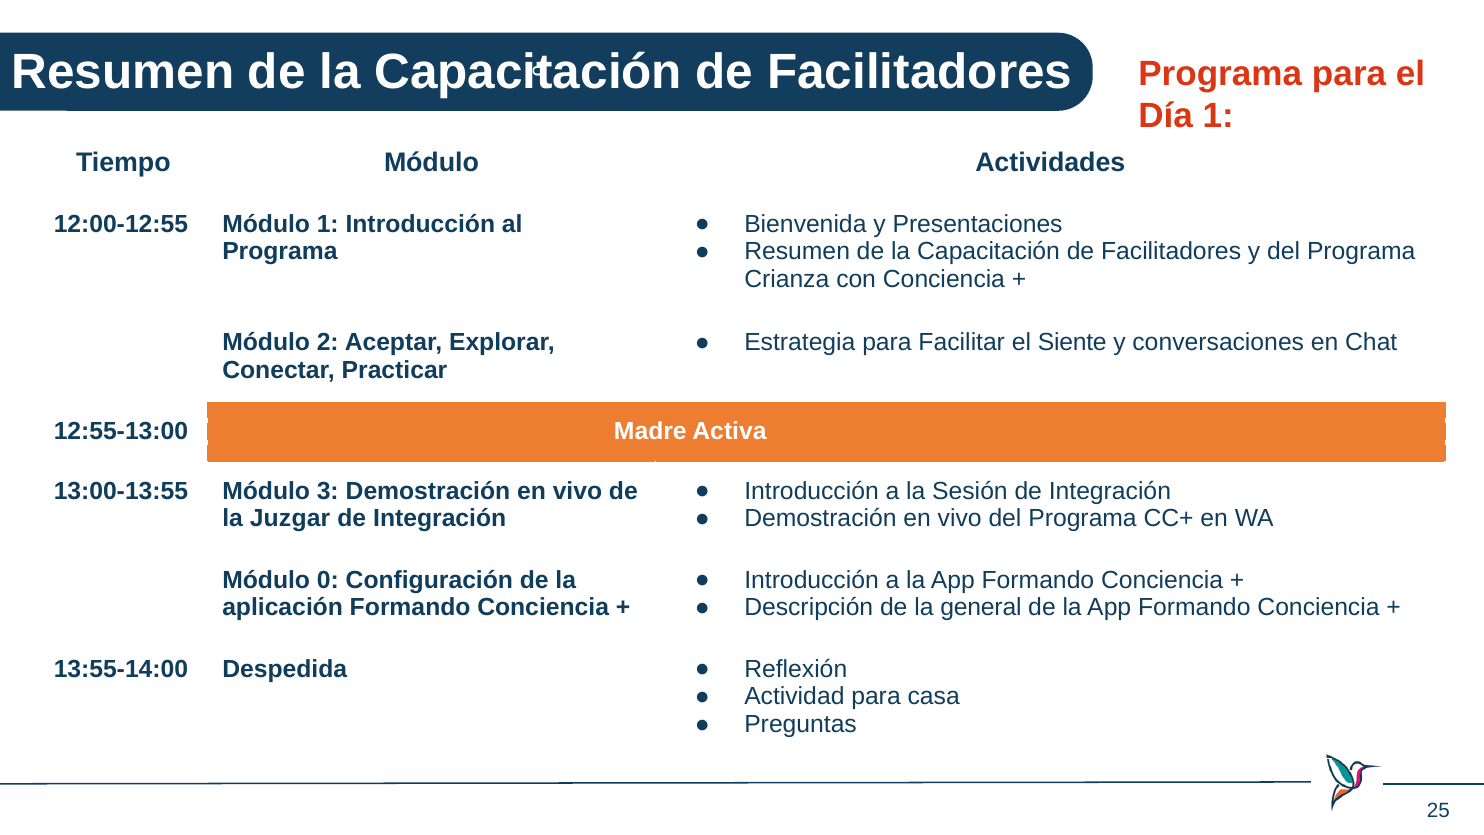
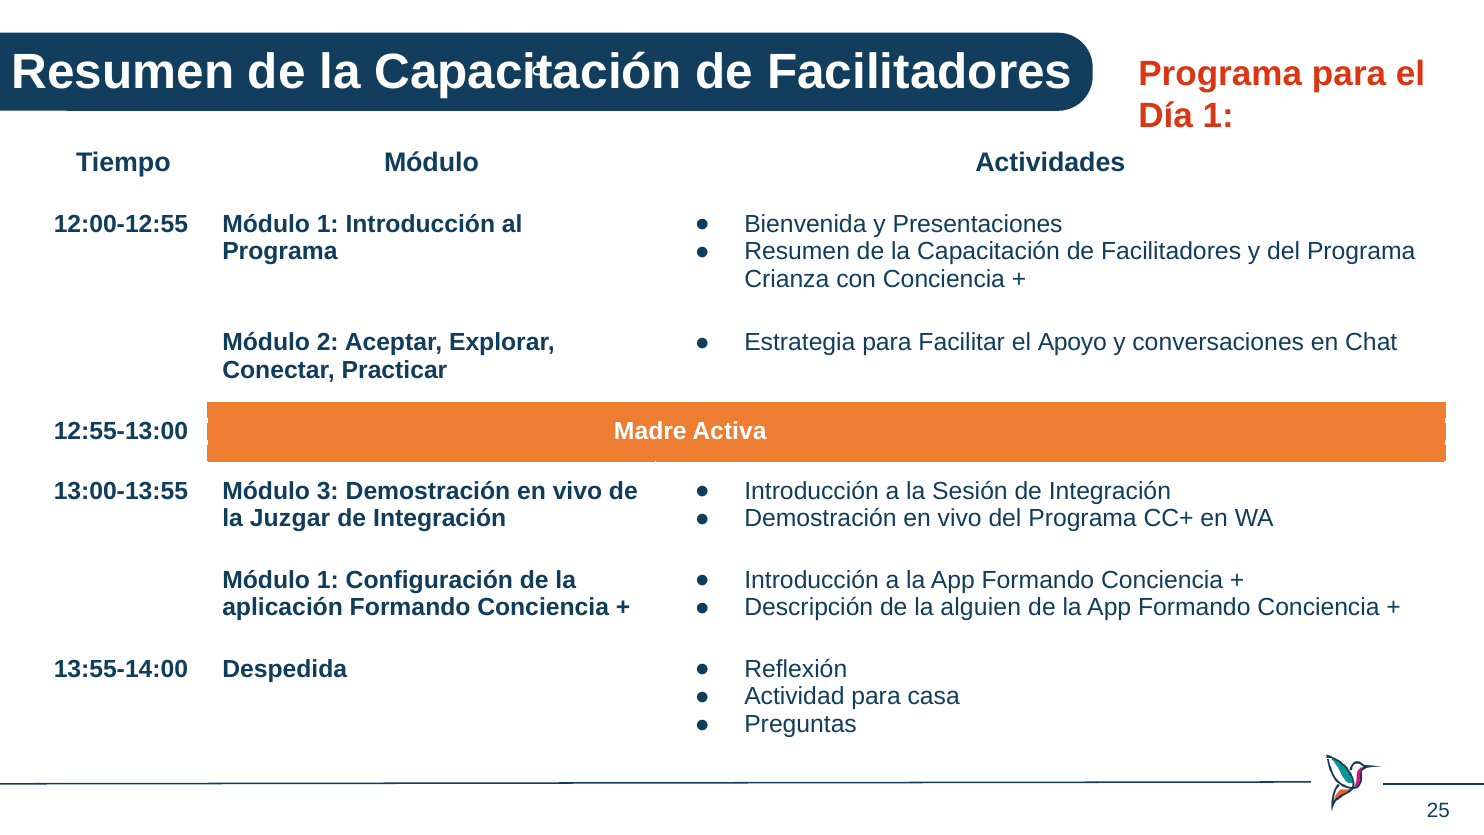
Siente: Siente -> Apoyo (1072, 343)
0: 0 -> 1 (328, 580)
general: general -> alguien (981, 607)
